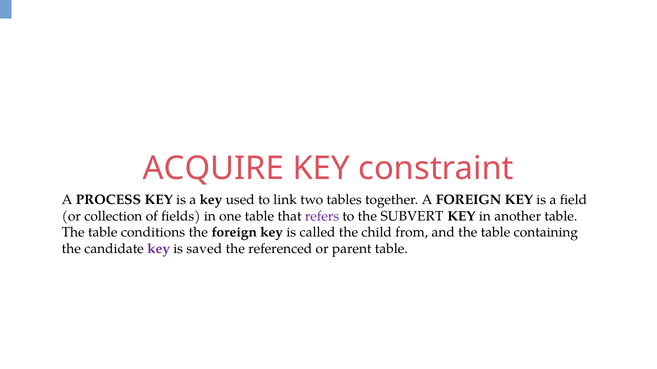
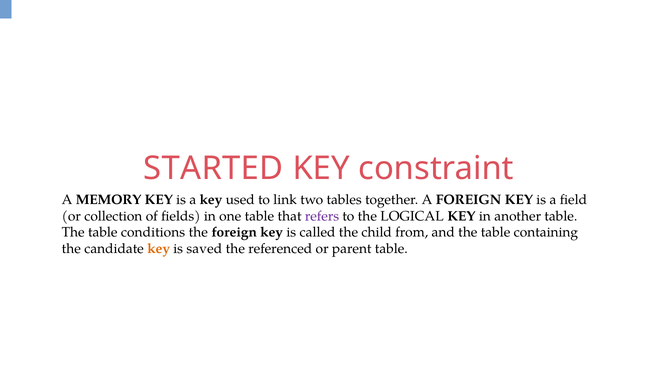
ACQUIRE: ACQUIRE -> STARTED (213, 169)
PROCESS: PROCESS -> MEMORY (109, 200)
SUBVERT: SUBVERT -> LOGICAL (412, 216)
key colour: purple -> orange (159, 249)
